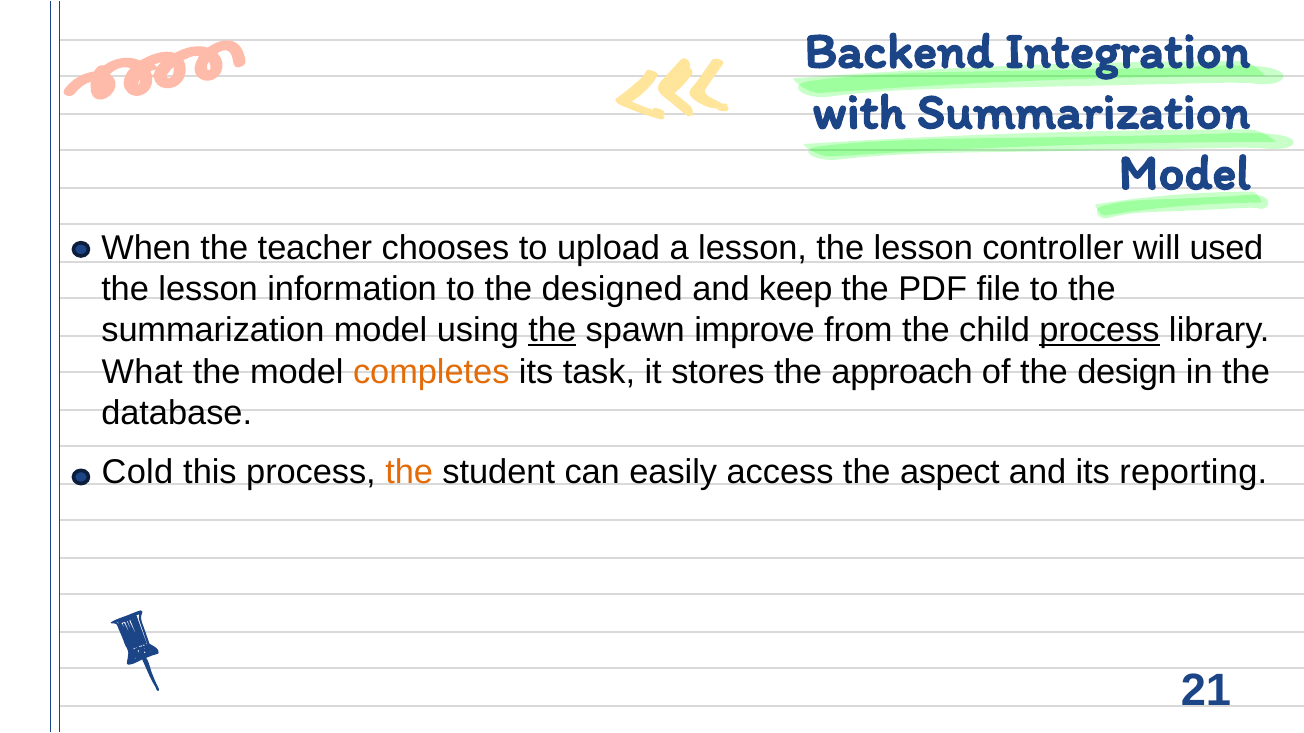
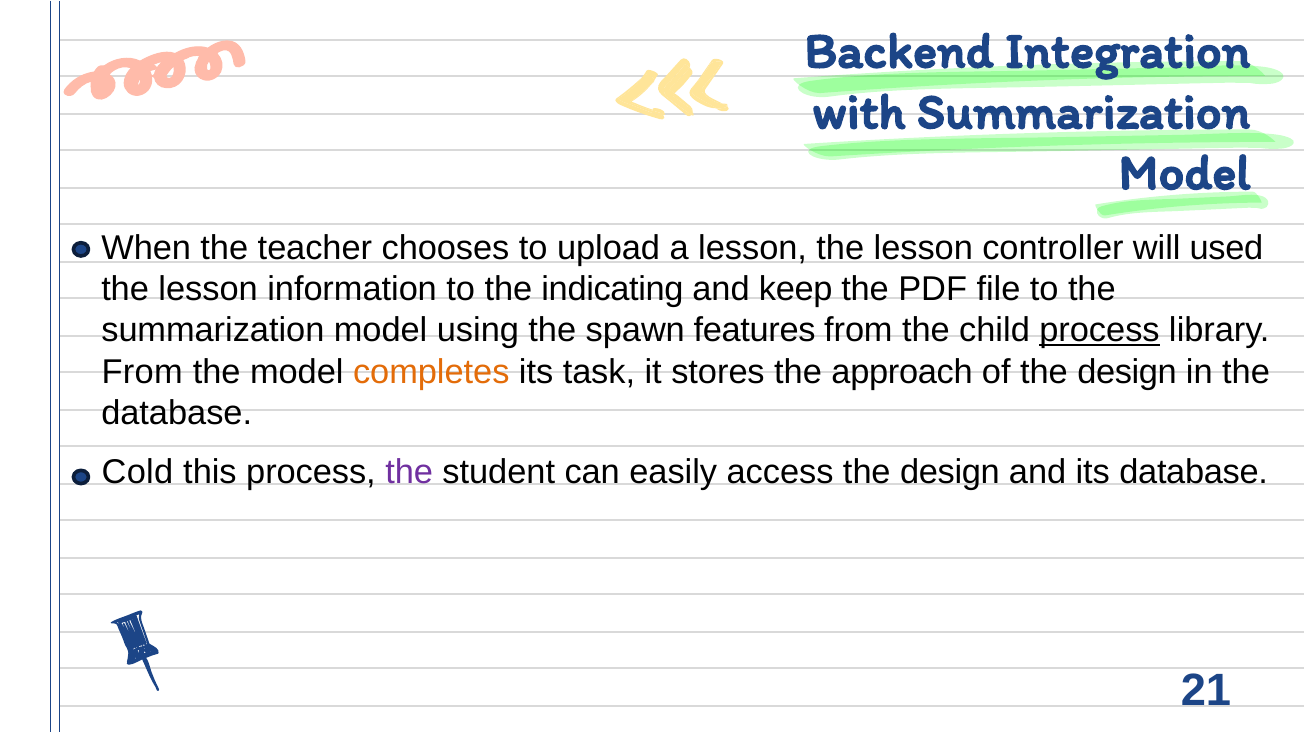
designed: designed -> indicating (613, 289)
the underline: present -> none (552, 331)
improve: improve -> features (755, 331)
What: What -> From (142, 372)
the colour: orange -> purple (409, 473)
access the aspect: aspect -> design (950, 473)
its reporting: reporting -> database (1194, 473)
